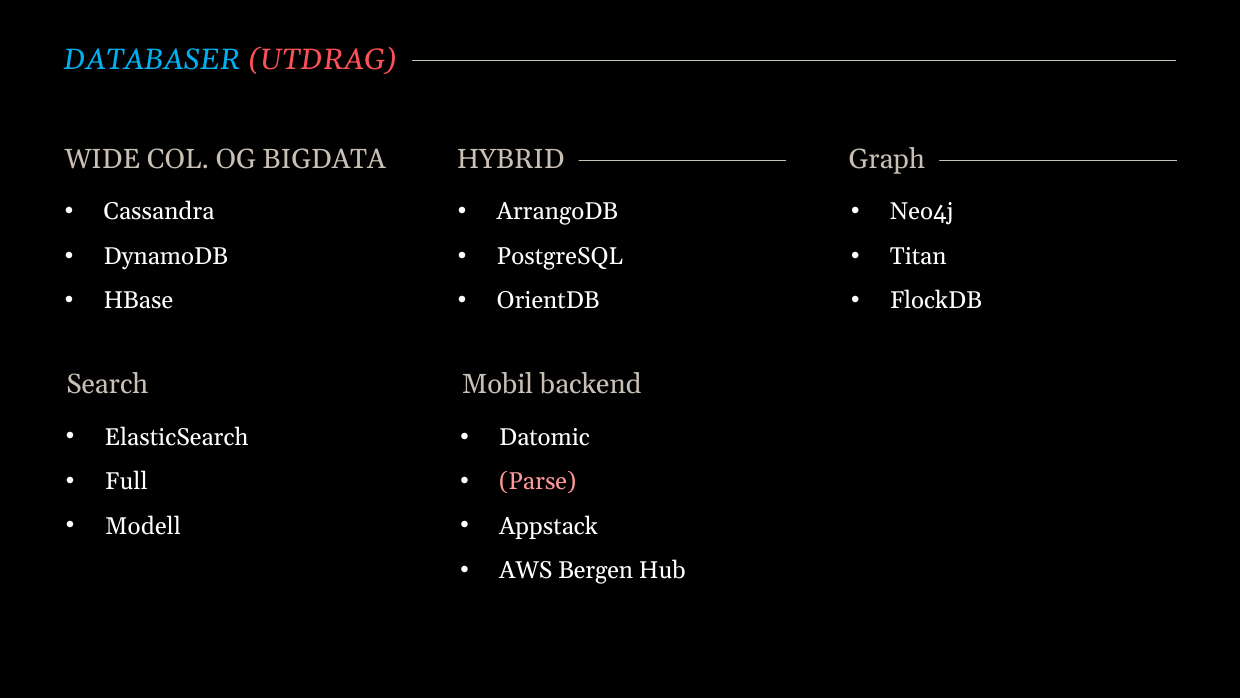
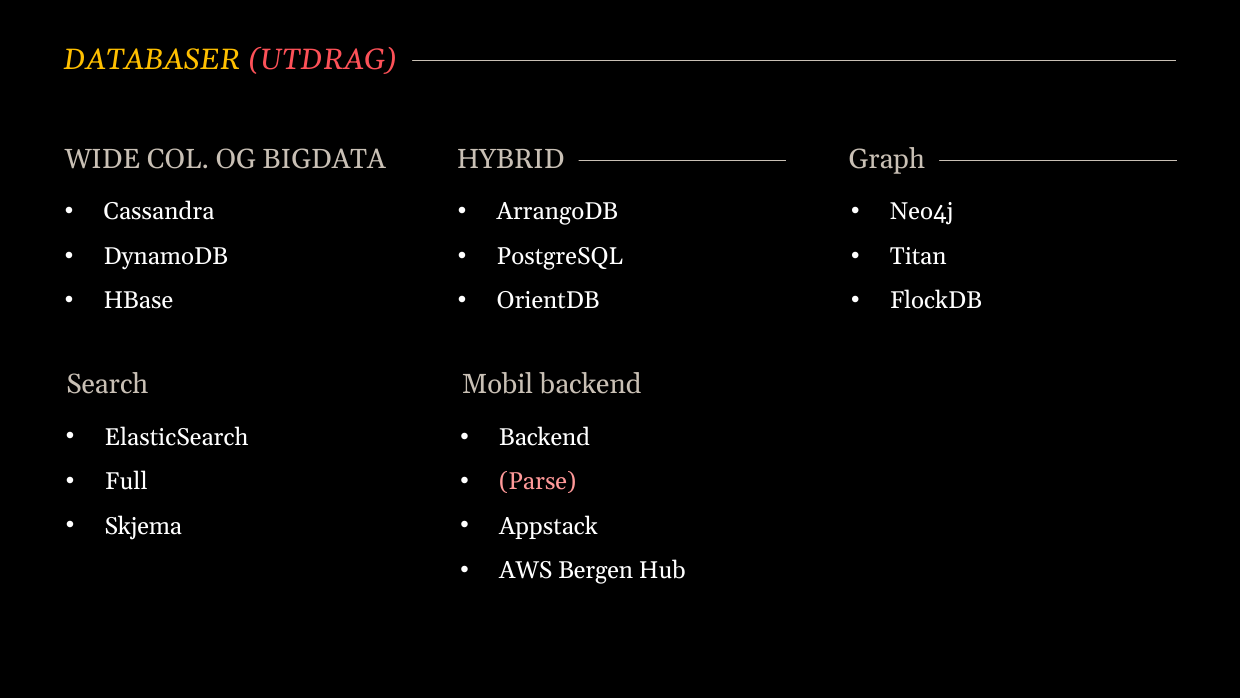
DATABASER colour: light blue -> yellow (152, 60)
Datomic: Datomic -> Backend (545, 437)
Modell: Modell -> Skjema (143, 526)
